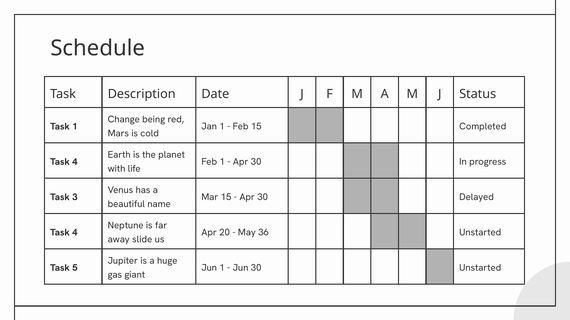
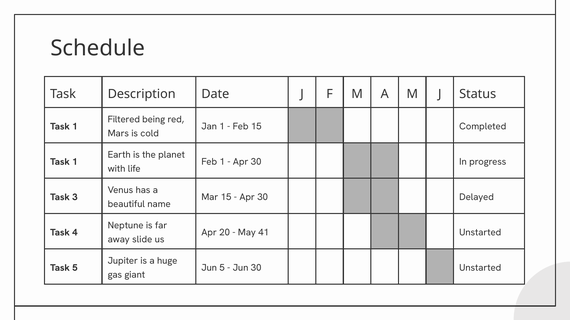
Change: Change -> Filtered (124, 120)
4: 4 -> 1 (75, 162)
36: 36 -> 41 (264, 233)
Jun 1: 1 -> 5 (222, 268)
